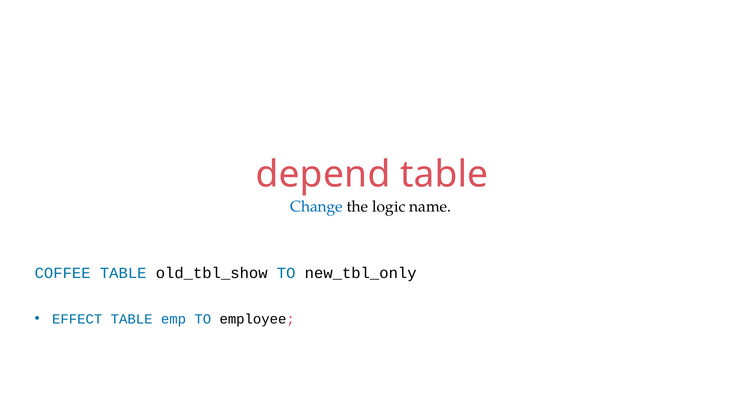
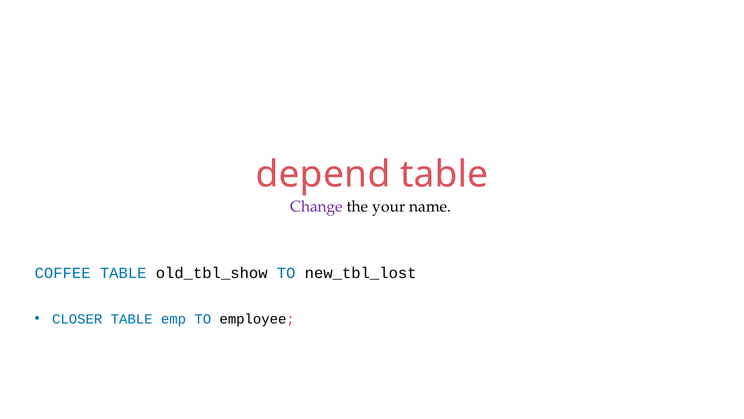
Change colour: blue -> purple (316, 206)
logic: logic -> your (389, 206)
new_tbl_only: new_tbl_only -> new_tbl_lost (361, 273)
EFFECT: EFFECT -> CLOSER (77, 319)
